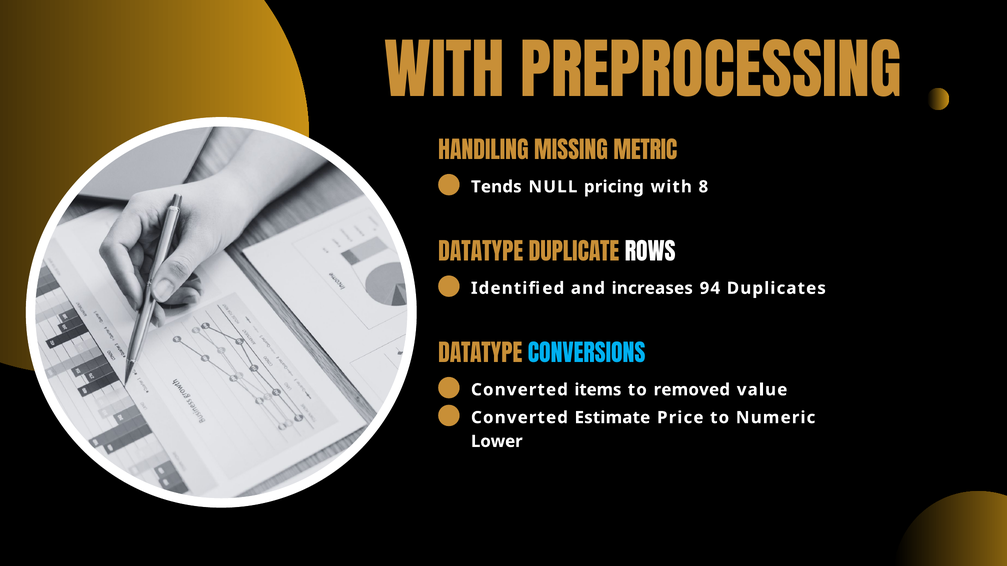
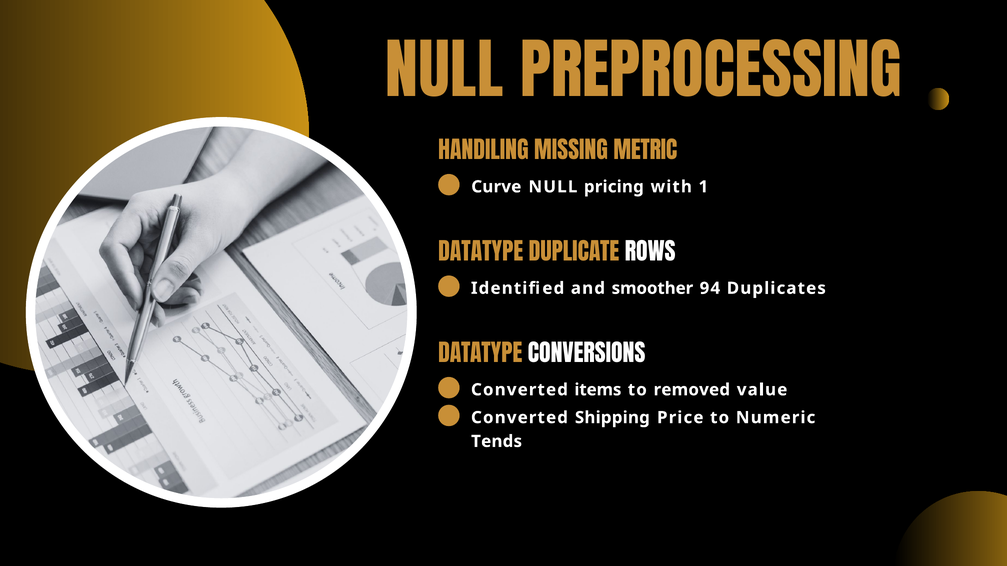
WITH: WITH -> NULL (444, 75)
Tends: Tends -> Curve (496, 187)
8: 8 -> 1 (703, 187)
increases: increases -> smoother (652, 288)
CONVERSIONS colour: light blue -> white (587, 354)
Estimate: Estimate -> Shipping (612, 418)
Lower: Lower -> Tends (497, 442)
